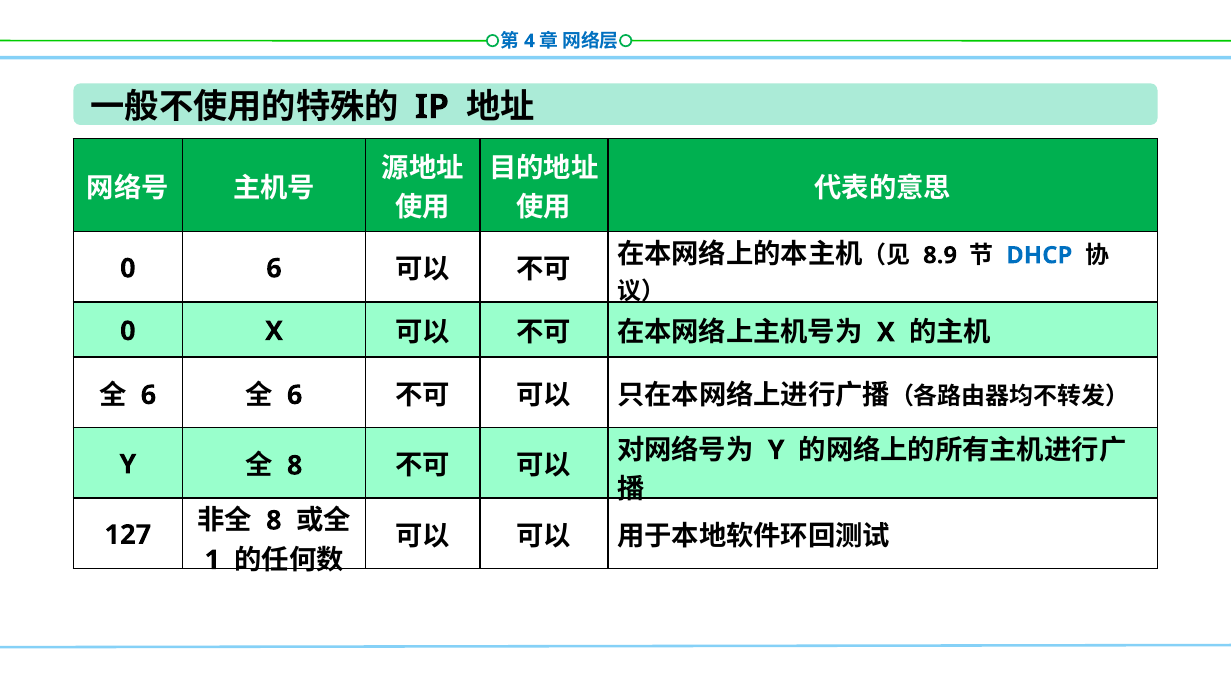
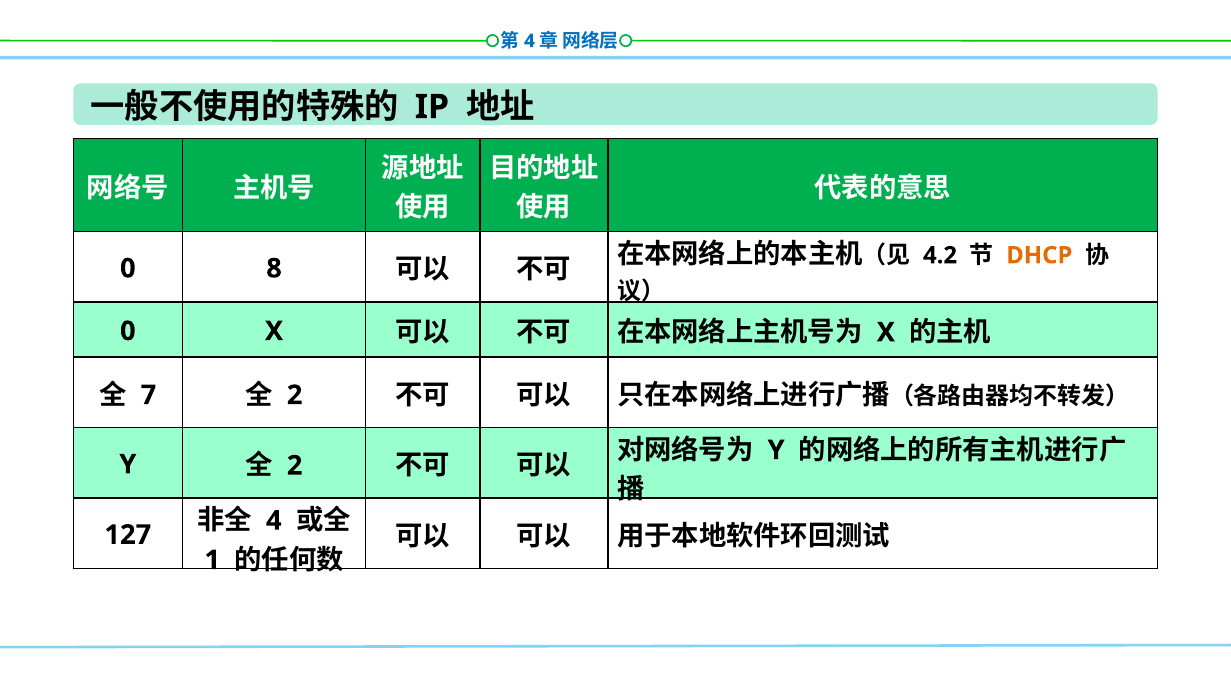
8.9: 8.9 -> 4.2 (940, 255)
DHCP colour: blue -> orange (1039, 255)
0 6: 6 -> 8 (274, 268)
6: 6 -> 7 (149, 395)
6: 6 -> 2 (295, 395)
8: 8 -> 2 (295, 465)
8: 8 -> 4 (274, 520)
